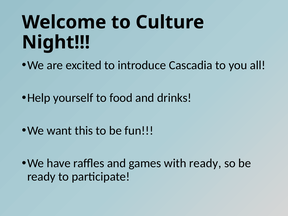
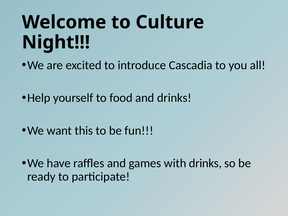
with ready: ready -> drinks (205, 163)
